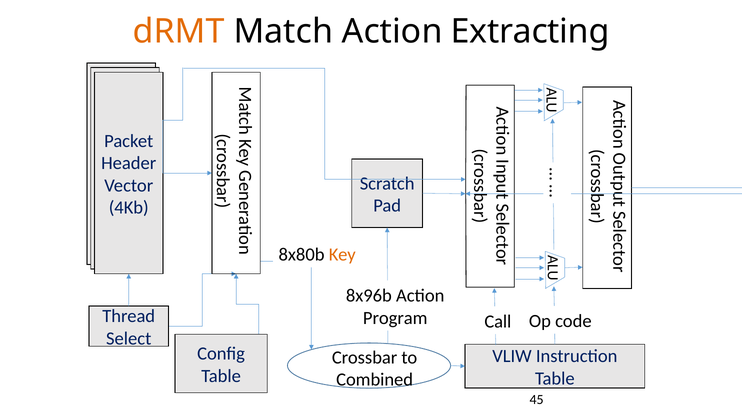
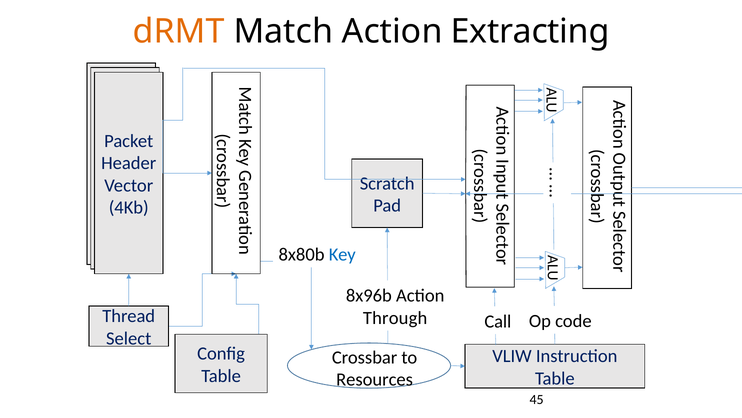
Key colour: orange -> blue (342, 254)
Program: Program -> Through (395, 317)
Combined: Combined -> Resources (375, 379)
